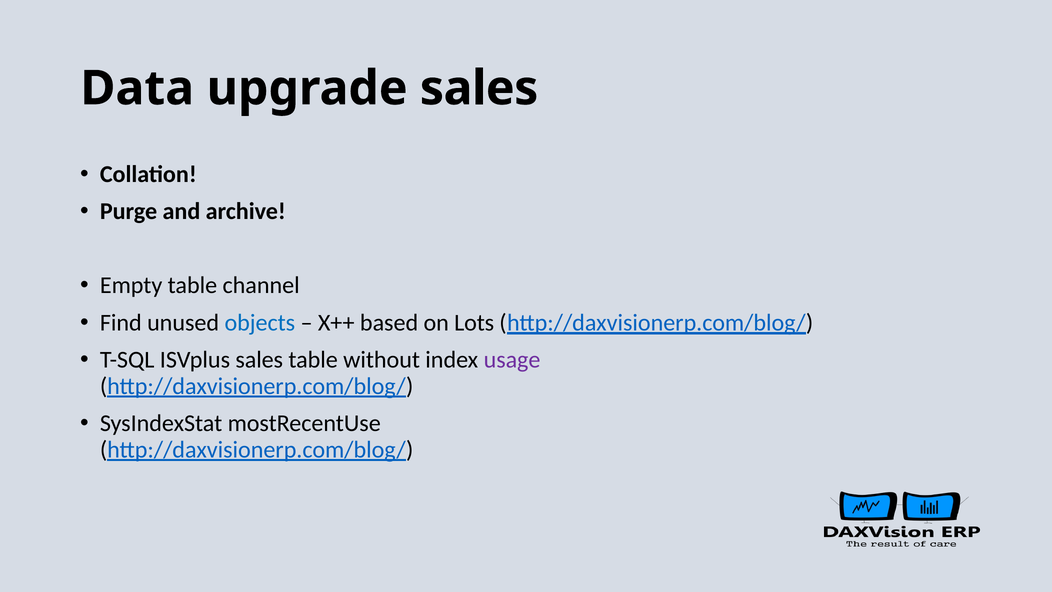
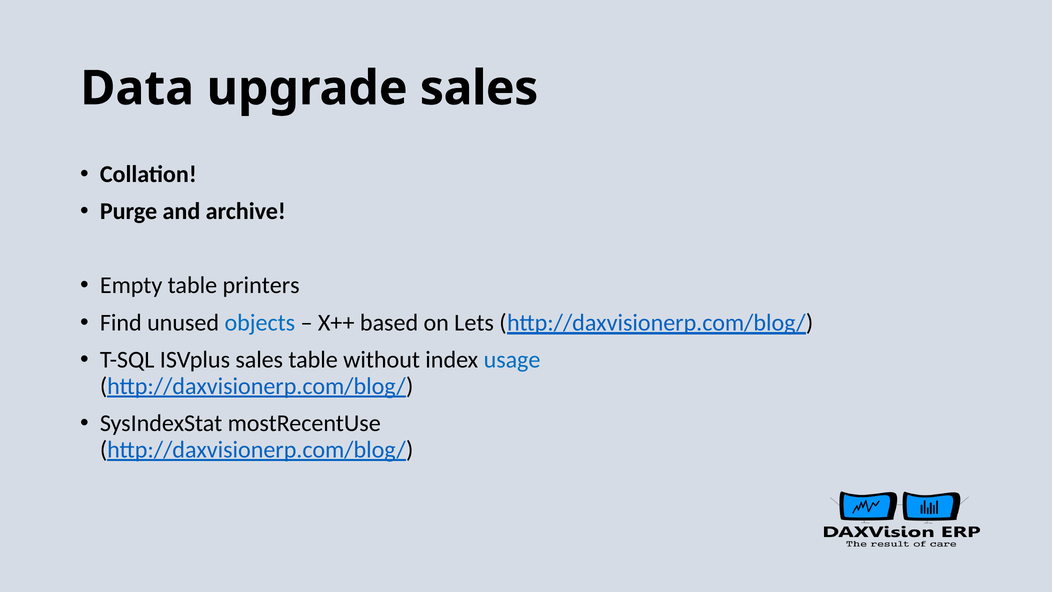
channel: channel -> printers (261, 285)
Lots: Lots -> Lets (474, 323)
usage colour: purple -> blue (512, 360)
